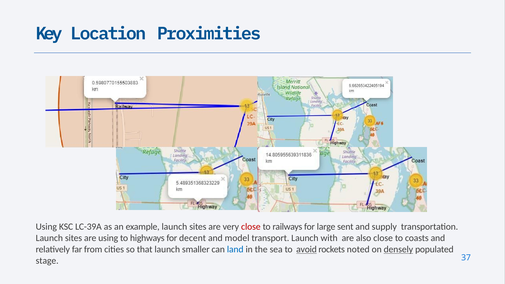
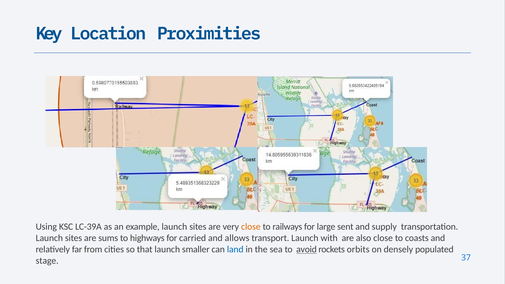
close colour: red -> orange (251, 227)
are using: using -> sums (108, 238)
decent: decent -> carried (193, 238)
model: model -> allows (237, 238)
noted: noted -> orbits (358, 250)
densely underline: present -> none (398, 250)
